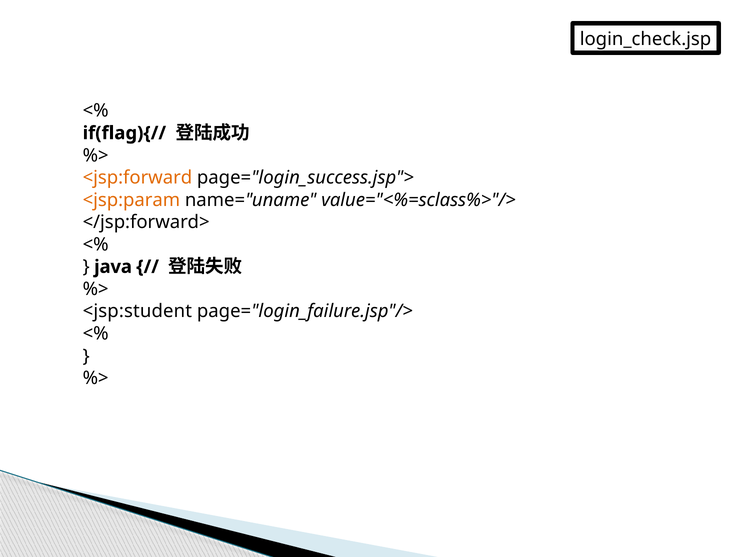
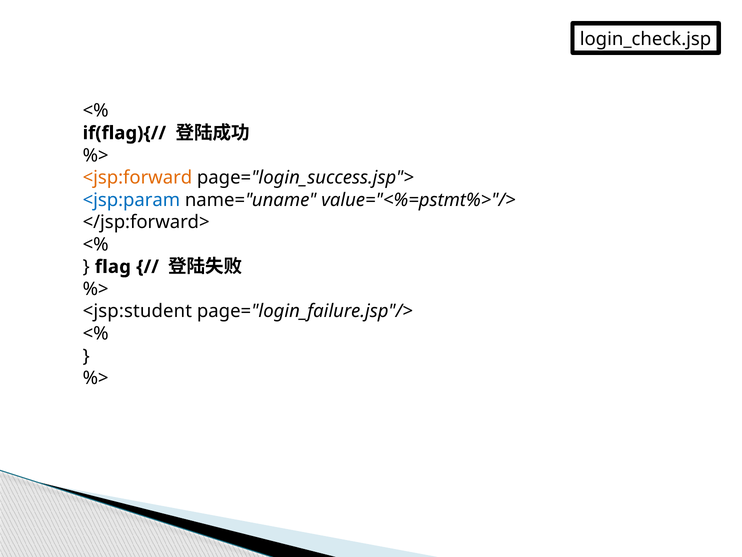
<jsp:param colour: orange -> blue (131, 200)
value="<%=sclass%>"/>: value="<%=sclass%>"/> -> value="<%=pstmt%>"/> (419, 200)
java: java -> flag (113, 267)
